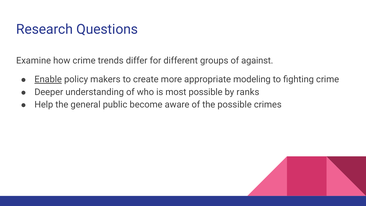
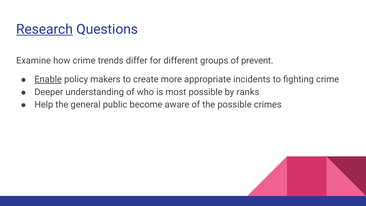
Research underline: none -> present (45, 29)
against: against -> prevent (257, 61)
modeling: modeling -> incidents (252, 79)
